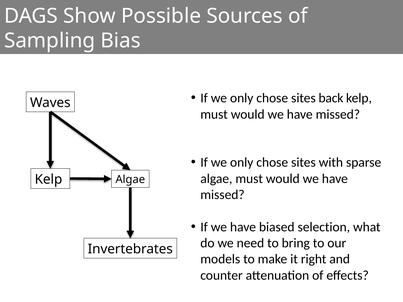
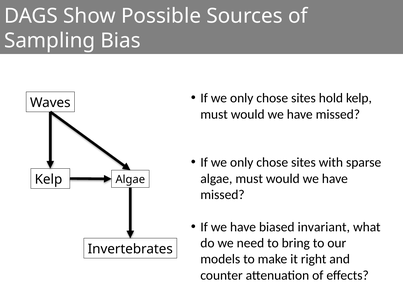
back: back -> hold (331, 98)
selection: selection -> invariant (324, 227)
